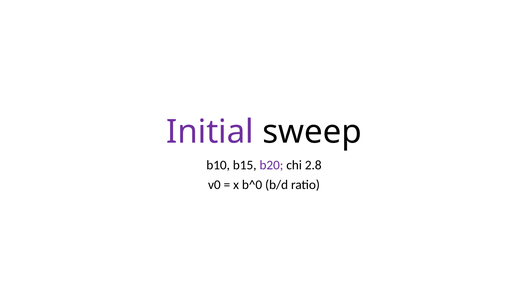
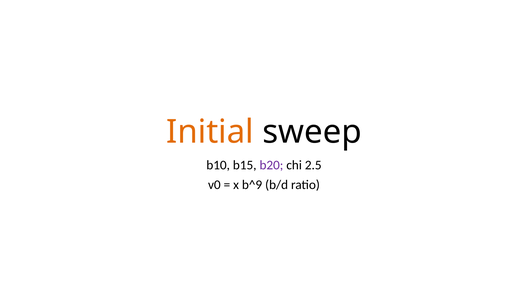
Initial colour: purple -> orange (210, 132)
2.8: 2.8 -> 2.5 (313, 165)
b^0: b^0 -> b^9 (252, 185)
